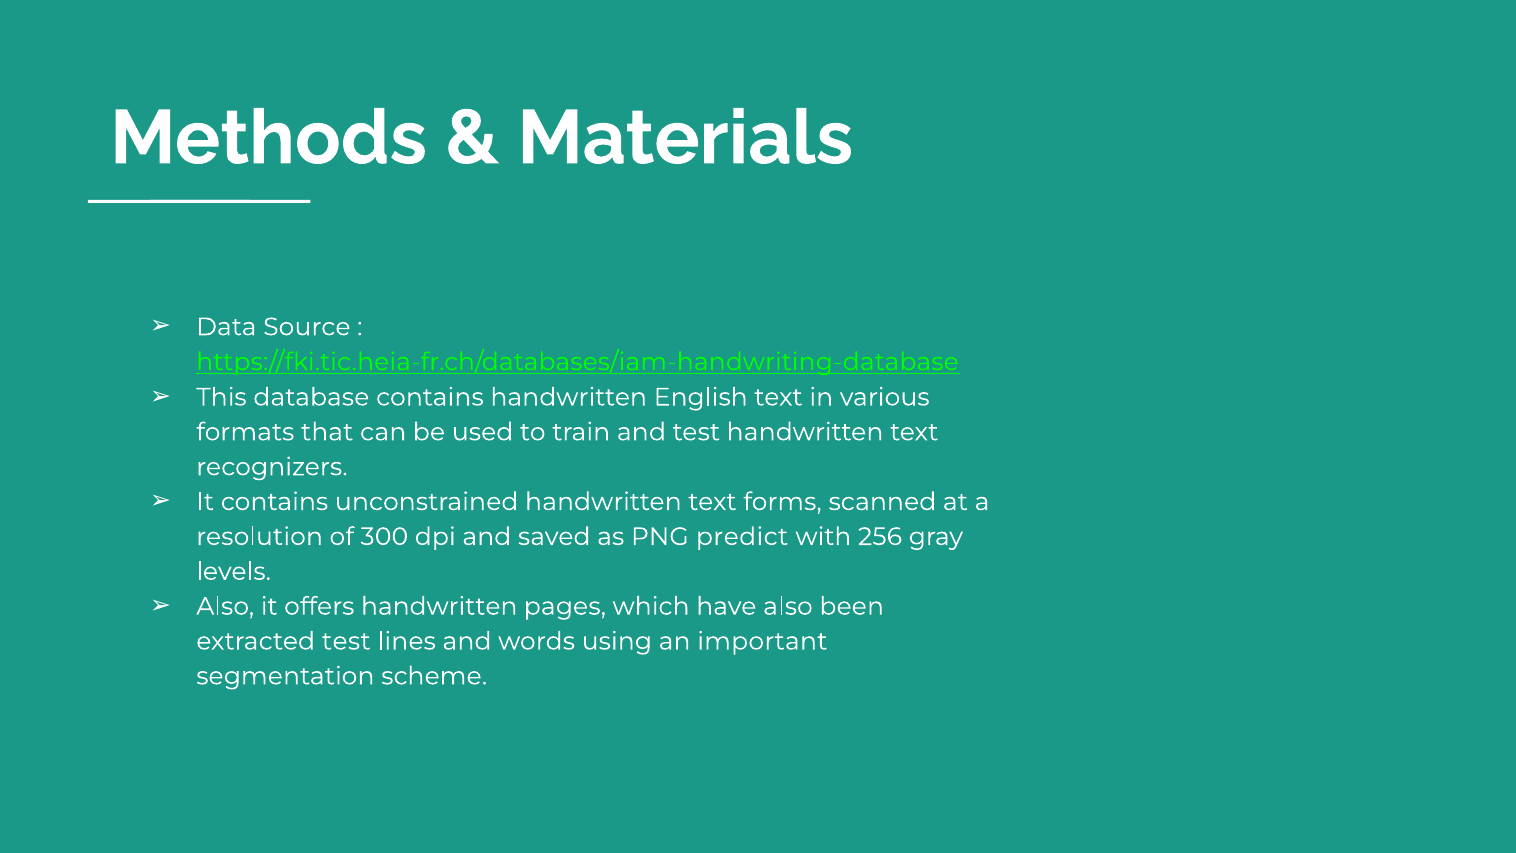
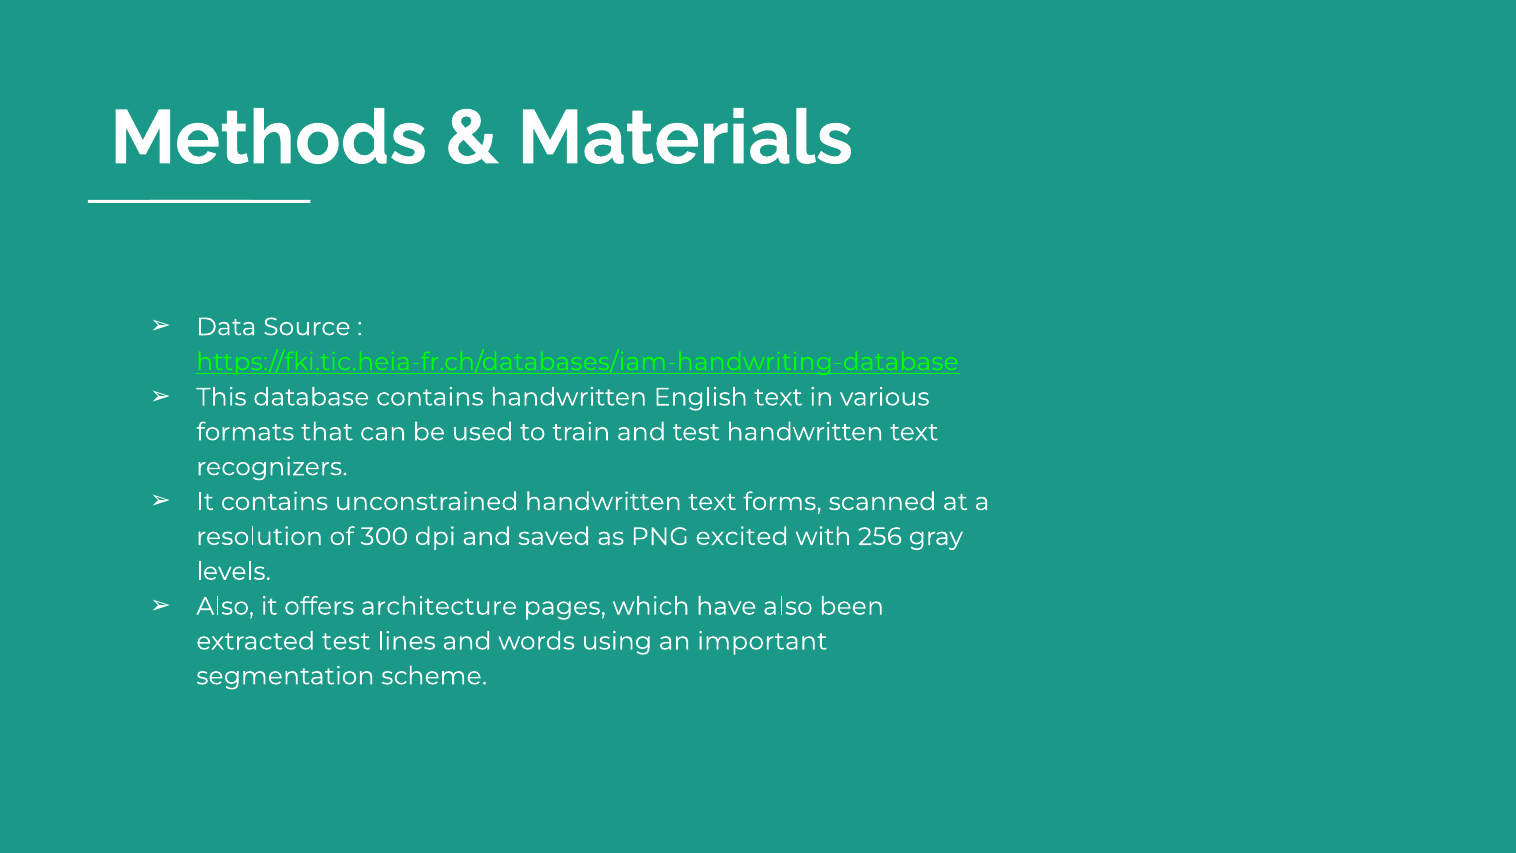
predict: predict -> excited (742, 537)
offers handwritten: handwritten -> architecture (439, 606)
